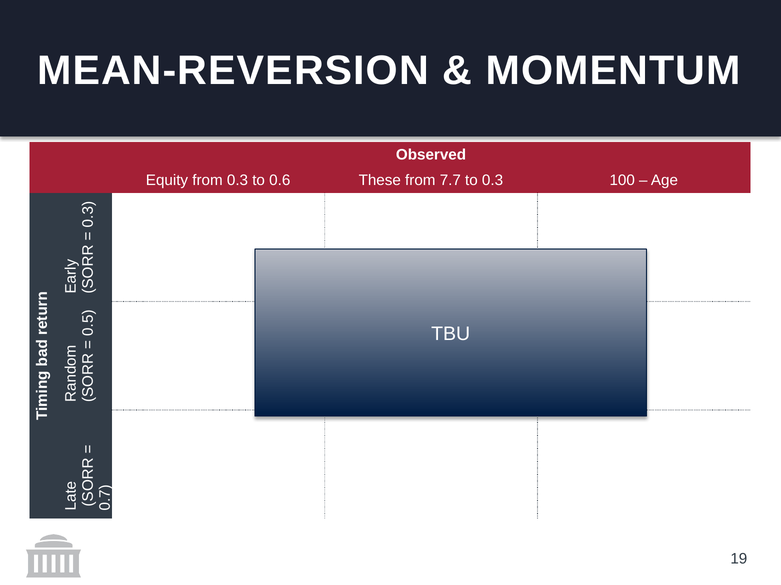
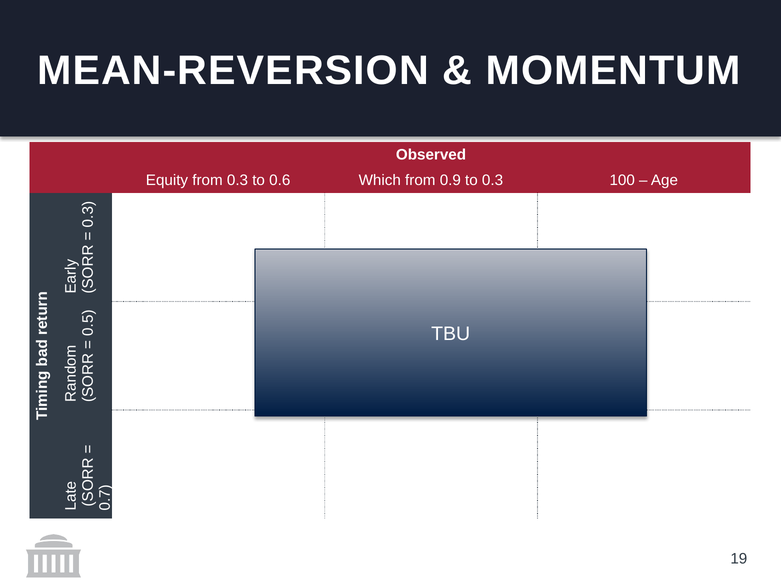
These: These -> Which (380, 181)
7.7: 7.7 -> 0.9 (450, 181)
